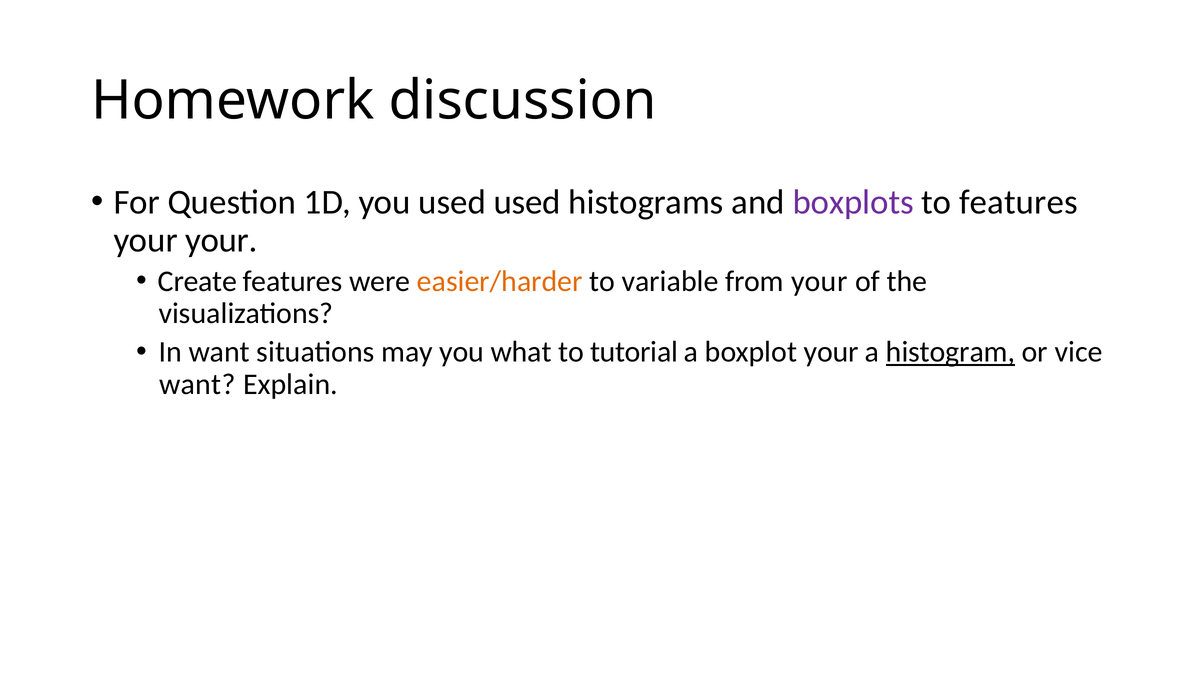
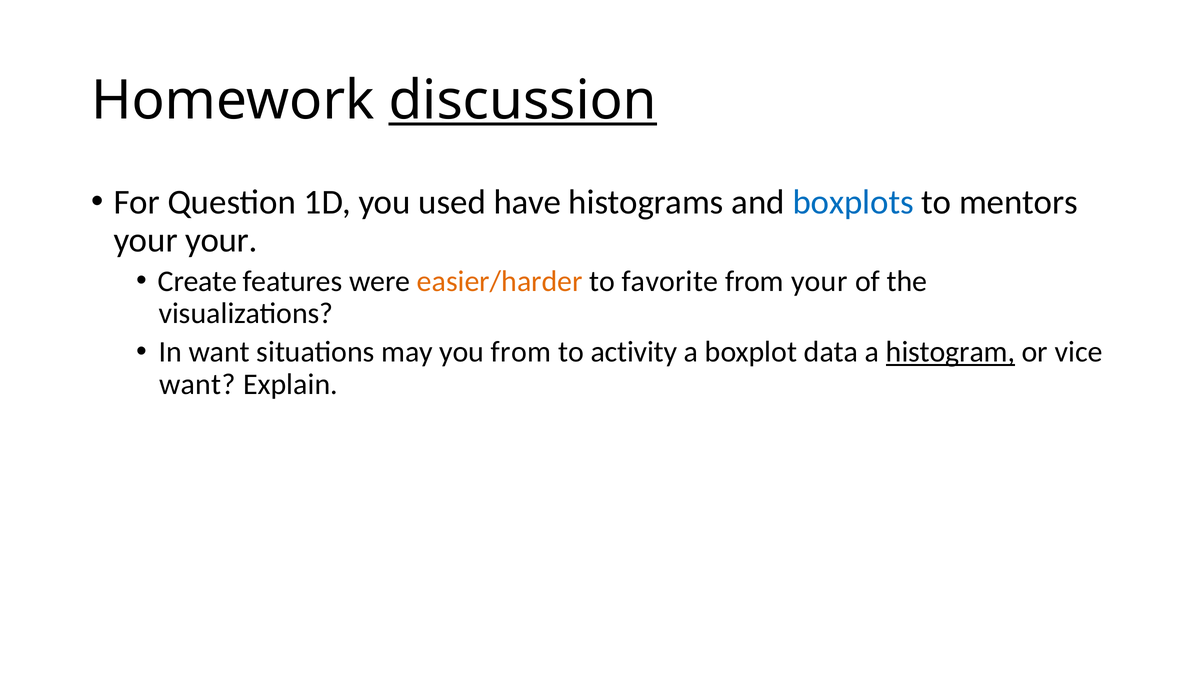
discussion underline: none -> present (523, 101)
used used: used -> have (527, 202)
boxplots colour: purple -> blue (853, 202)
to features: features -> mentors (1019, 202)
variable: variable -> favorite (670, 281)
you what: what -> from (521, 352)
tutorial: tutorial -> activity (634, 352)
boxplot your: your -> data (831, 352)
